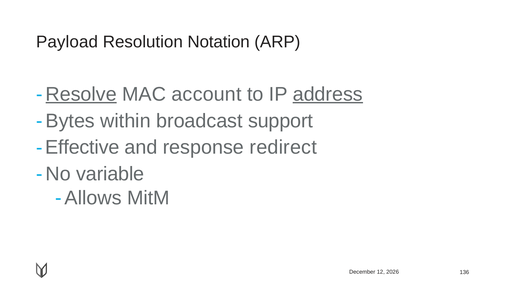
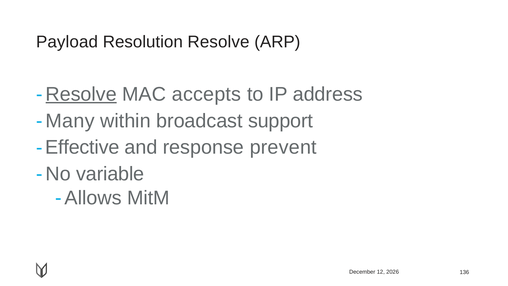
Resolution Notation: Notation -> Resolve (218, 42)
account: account -> accepts (207, 94)
address underline: present -> none (328, 94)
Bytes: Bytes -> Many (70, 121)
redirect: redirect -> prevent (283, 147)
